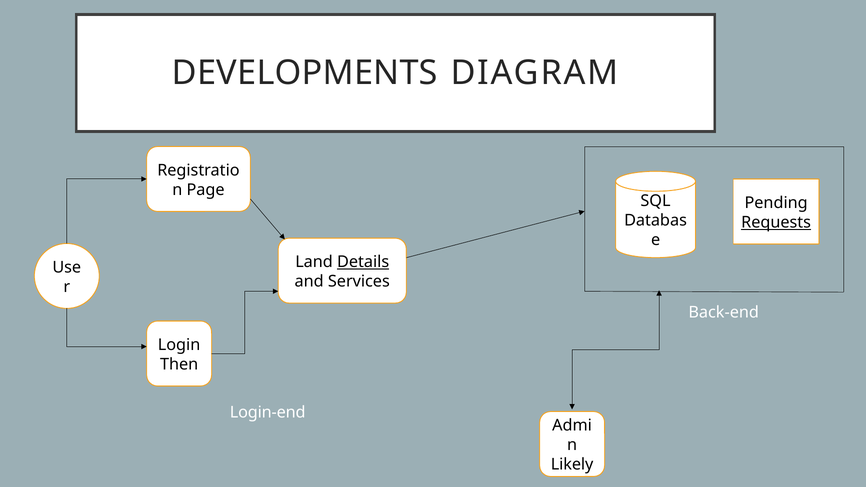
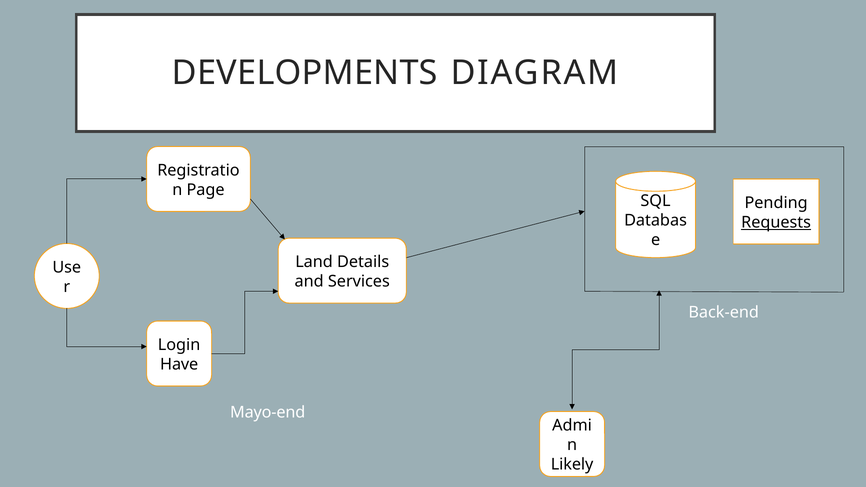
Details underline: present -> none (363, 262)
Then: Then -> Have (179, 364)
Login-end: Login-end -> Mayo-end (268, 413)
